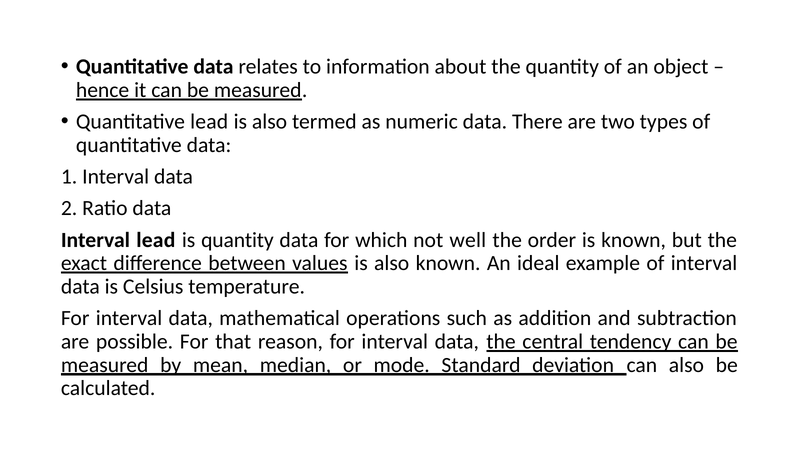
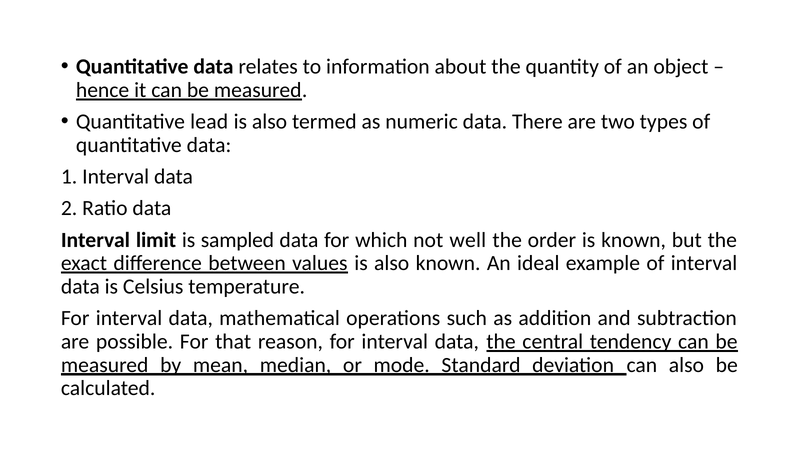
Interval lead: lead -> limit (156, 240)
is quantity: quantity -> sampled (237, 240)
